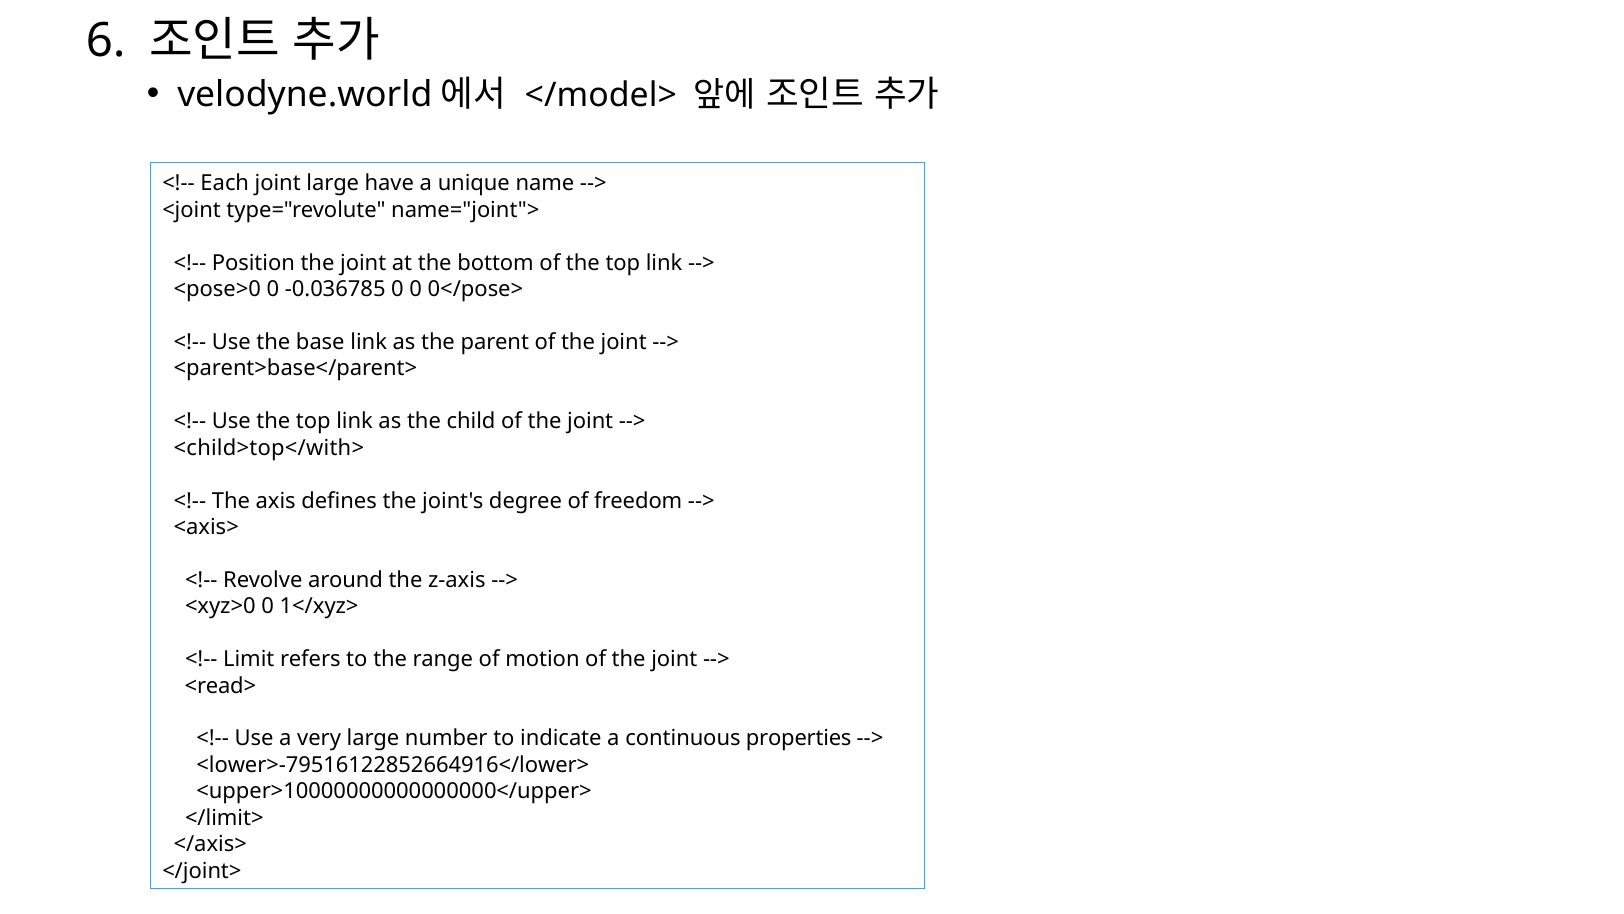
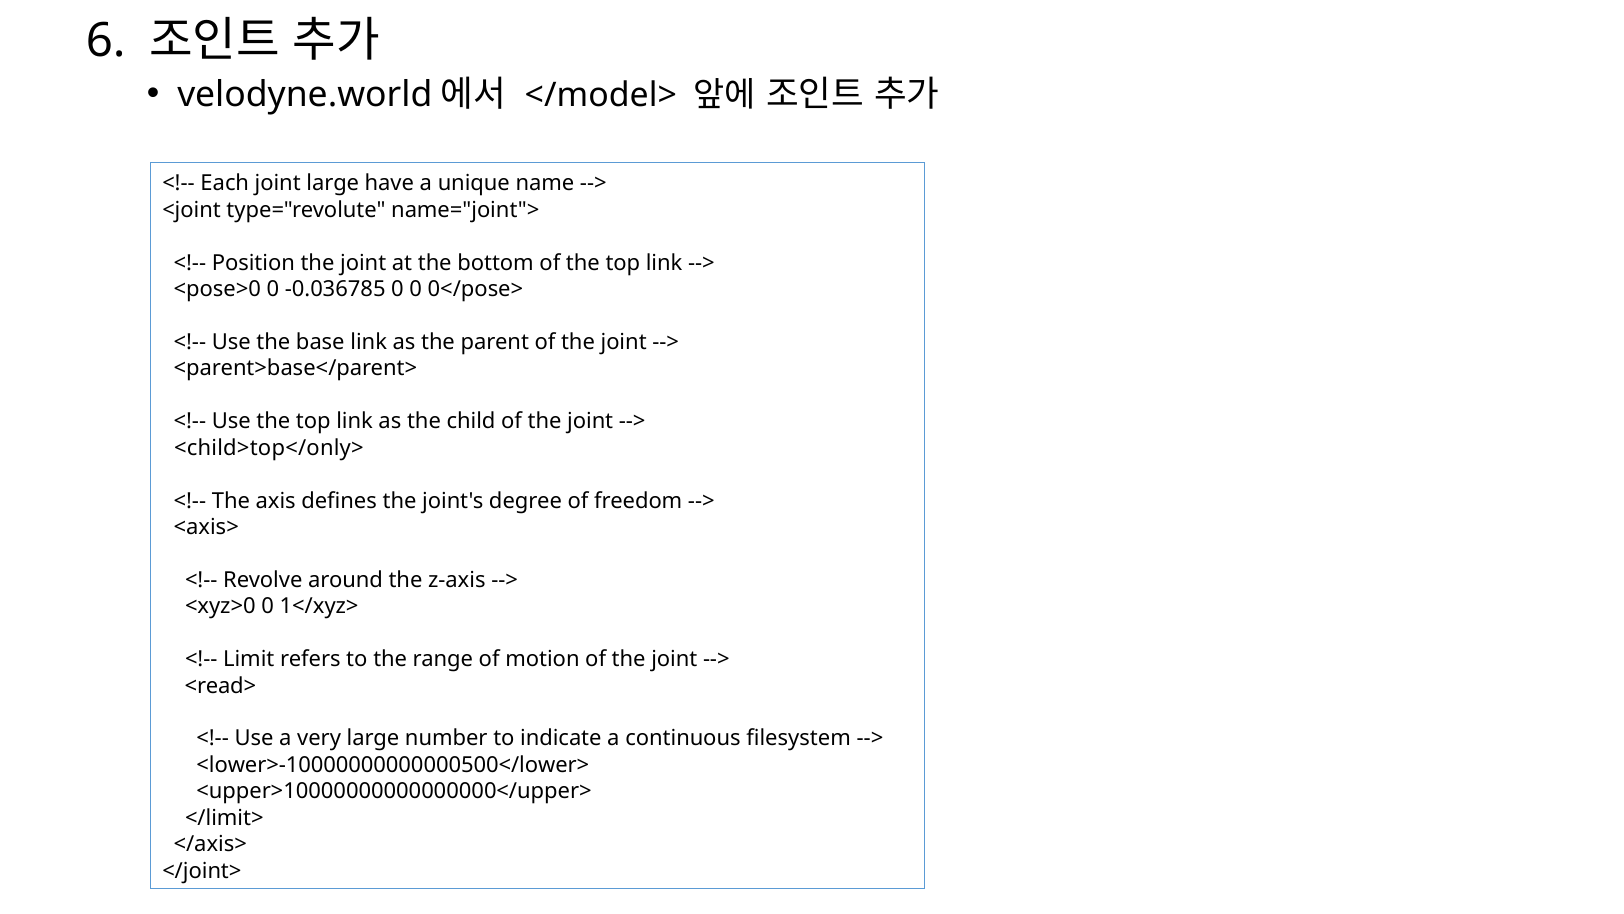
<child>top</with>: <child>top</with> -> <child>top</only> (269, 448)
properties: properties -> filesystem (799, 738)
<lower>-79516122852664916</lower>: <lower>-79516122852664916</lower> -> <lower>-10000000000000500</lower> (393, 765)
